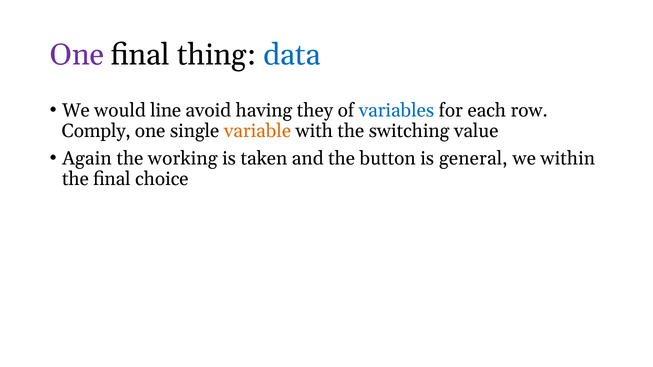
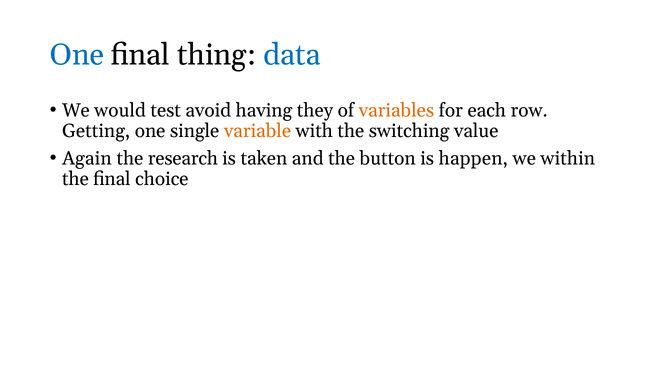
One colour: purple -> blue (77, 55)
line: line -> test (166, 110)
variables colour: blue -> orange (396, 110)
Comply: Comply -> Getting (96, 131)
working: working -> research (183, 158)
general: general -> happen (473, 158)
